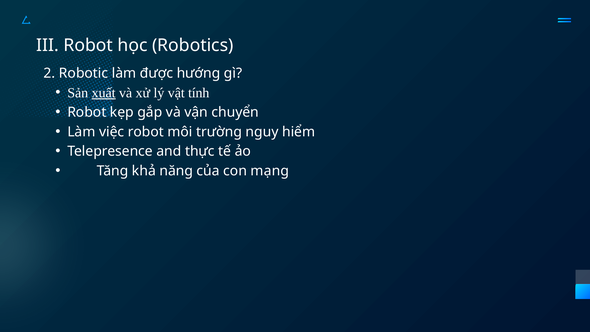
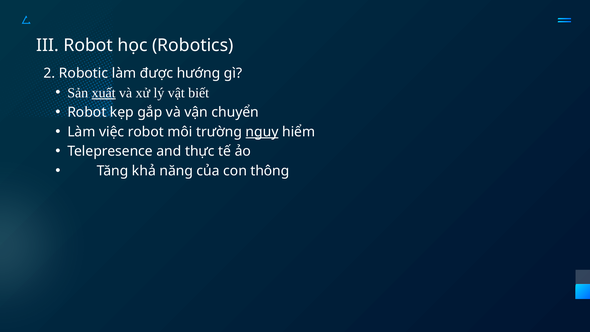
tính: tính -> biết (199, 93)
nguy underline: none -> present (262, 132)
mạng: mạng -> thông (270, 171)
